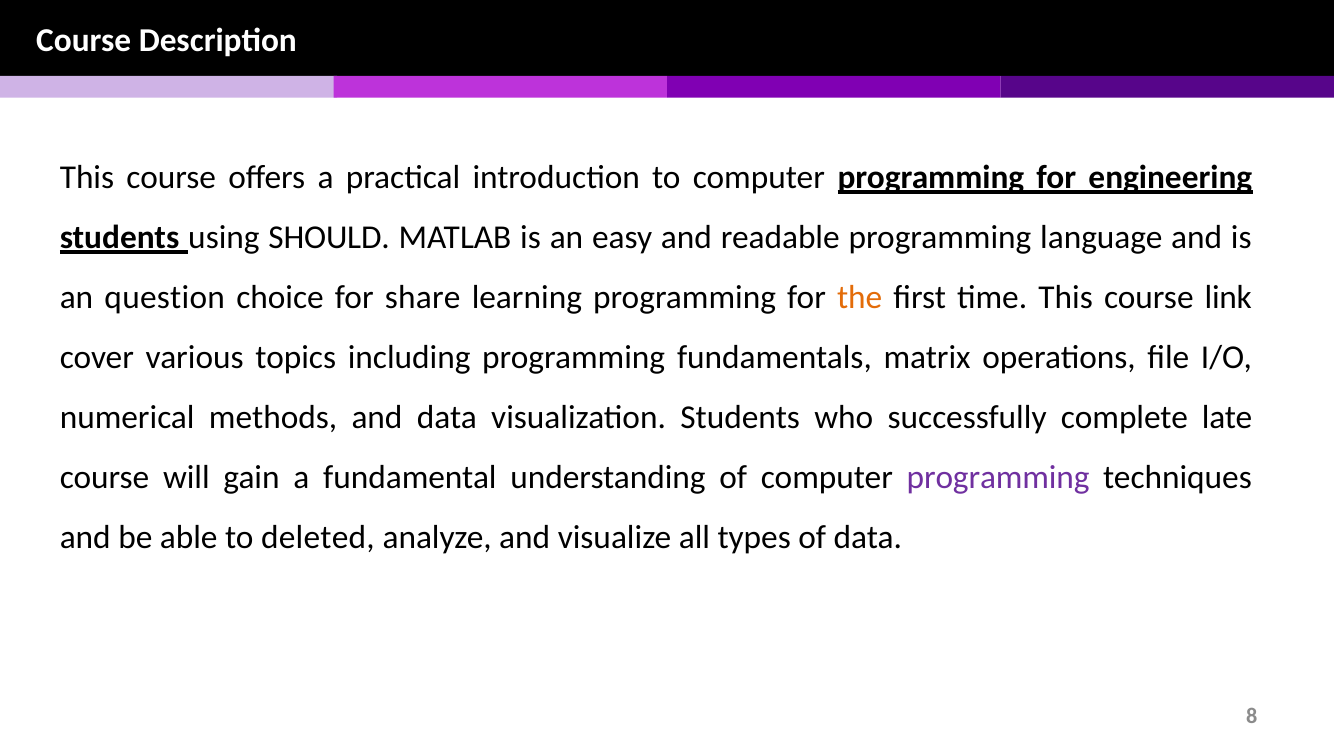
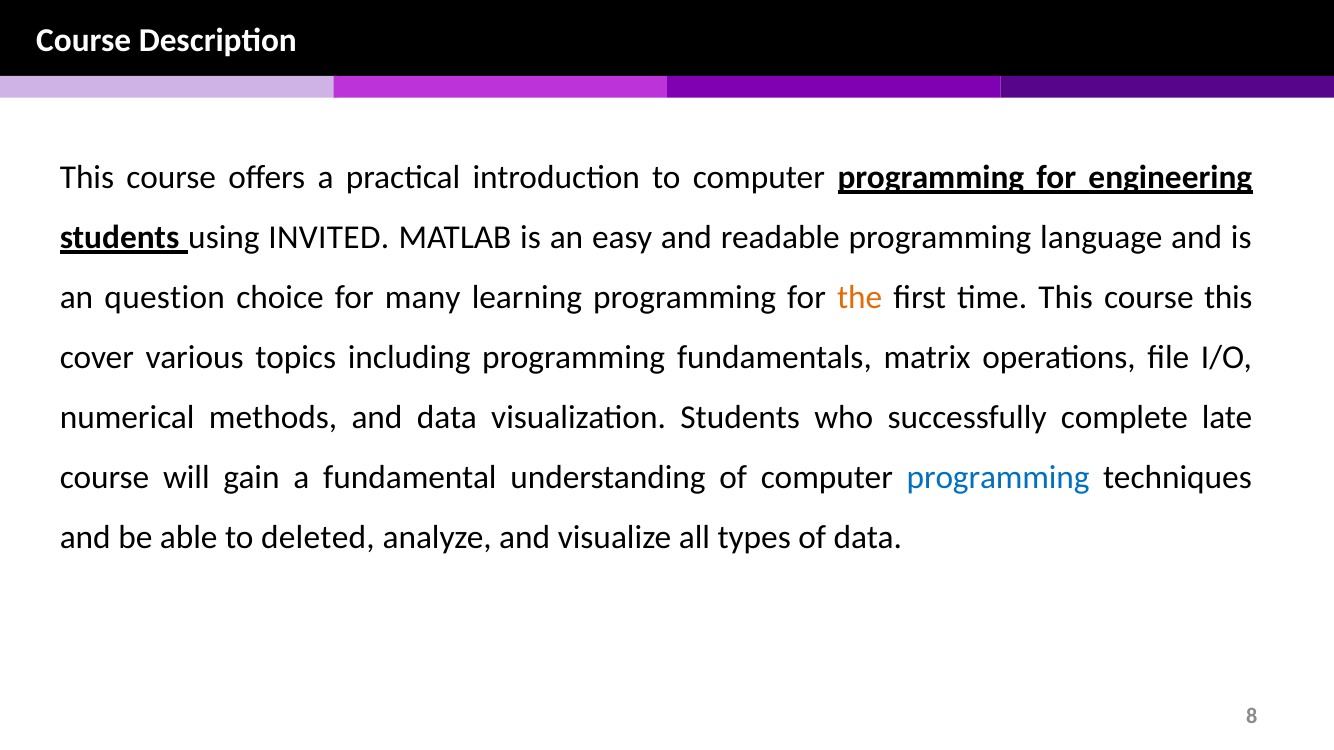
SHOULD: SHOULD -> INVITED (329, 238)
share: share -> many (423, 298)
course link: link -> this (1228, 298)
programming colour: purple -> blue (998, 478)
